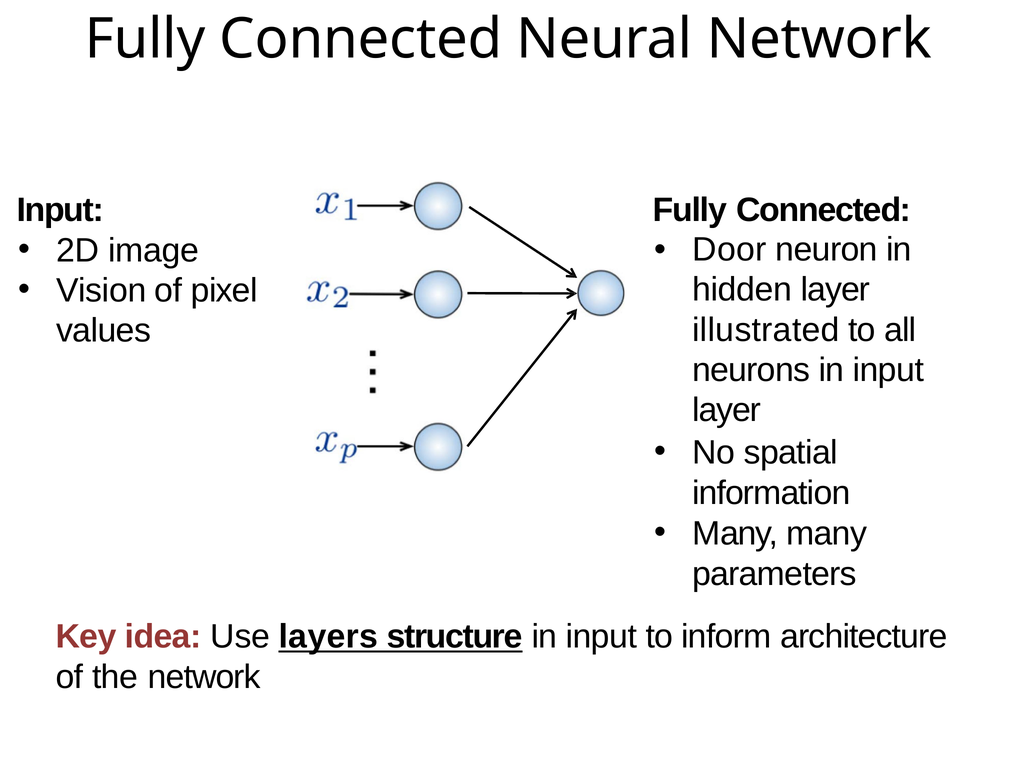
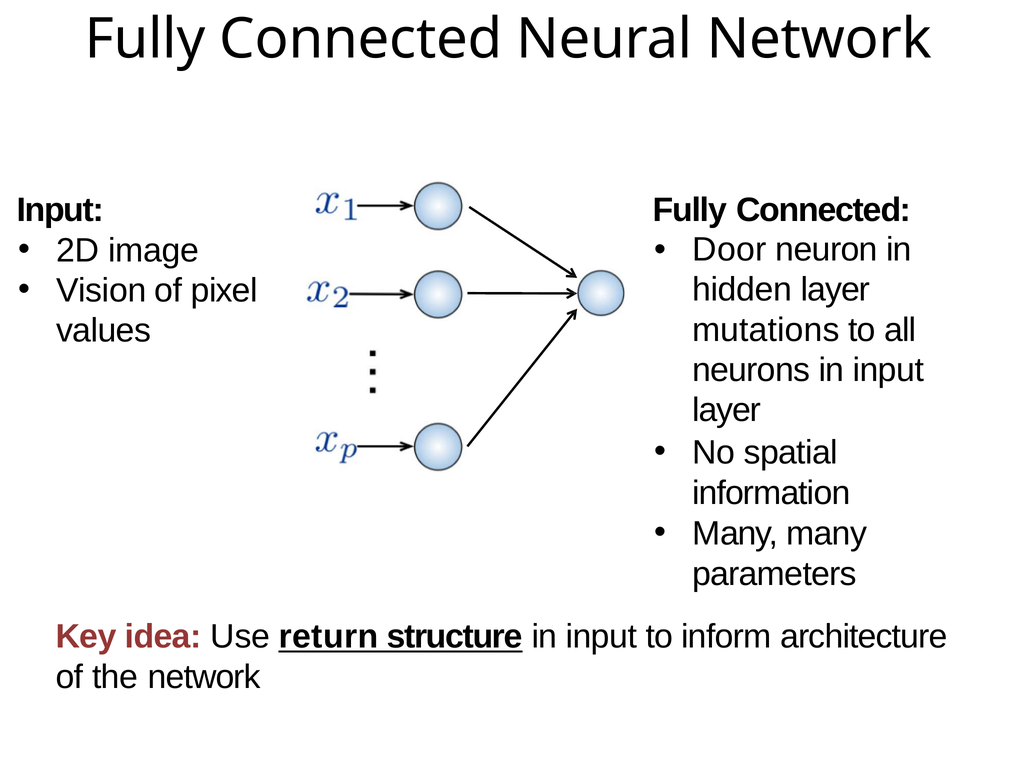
illustrated: illustrated -> mutations (766, 330)
layers: layers -> return (328, 637)
